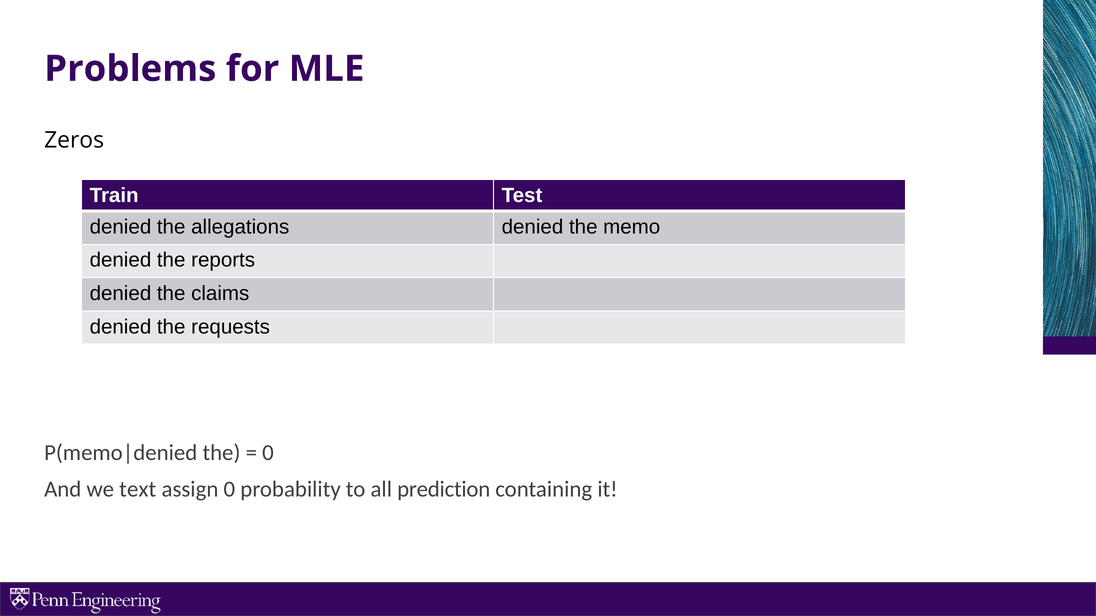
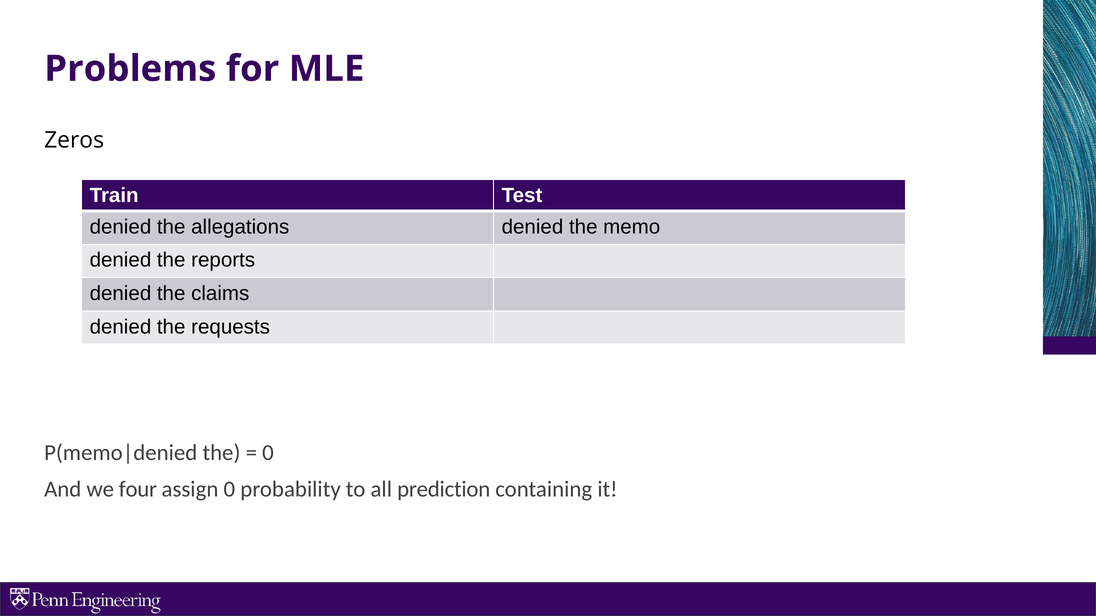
text: text -> four (138, 490)
